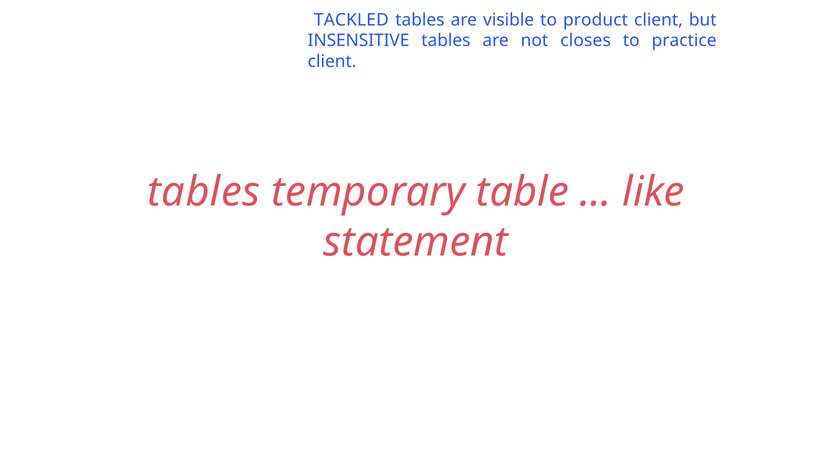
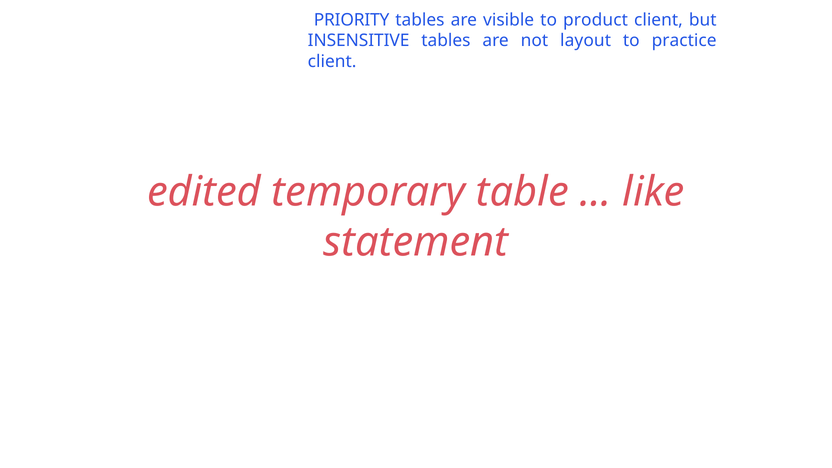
TACKLED: TACKLED -> PRIORITY (352, 20)
closes: closes -> layout (586, 41)
tables: tables -> edited (204, 192)
